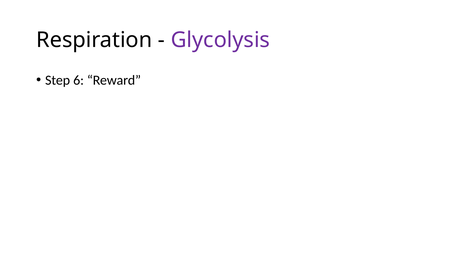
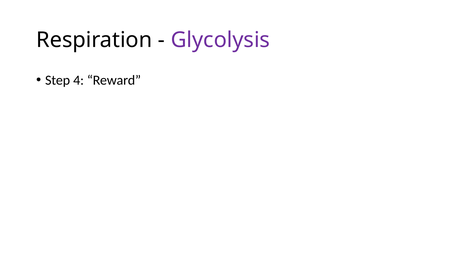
6: 6 -> 4 (79, 80)
